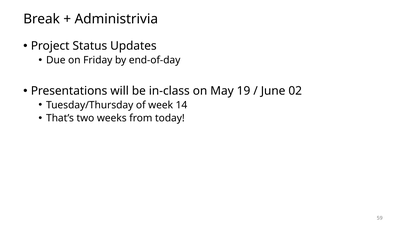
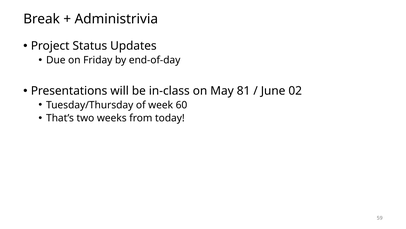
19: 19 -> 81 (244, 91)
14: 14 -> 60 (182, 105)
